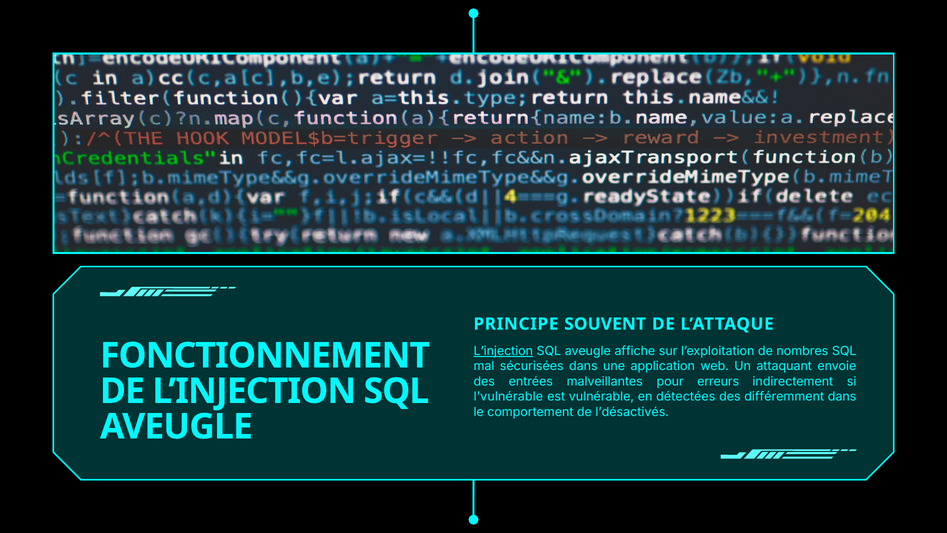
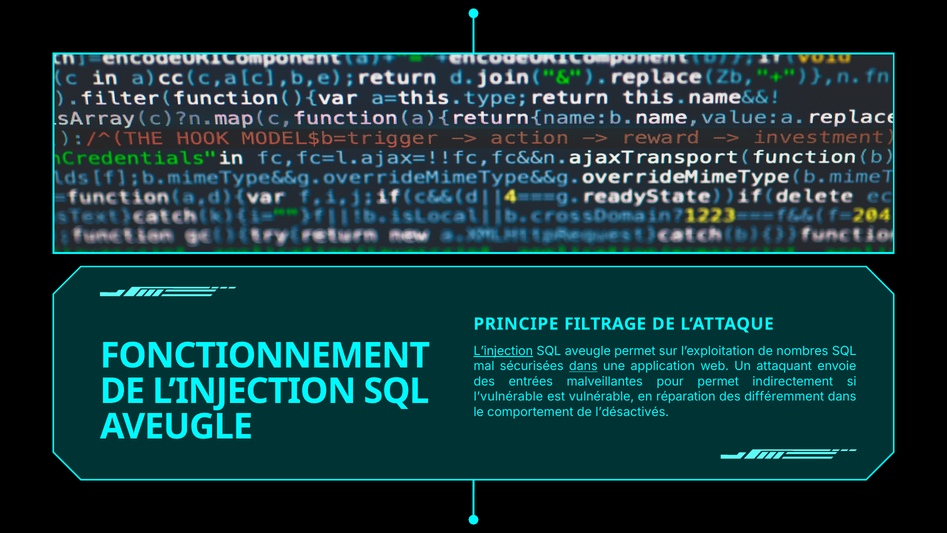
SOUVENT: SOUVENT -> FILTRAGE (605, 324)
aveugle affiche: affiche -> permet (635, 351)
dans underline: none -> present (583, 366)
pour erreurs: erreurs -> permet (718, 381)
détectées: détectées -> réparation (686, 397)
